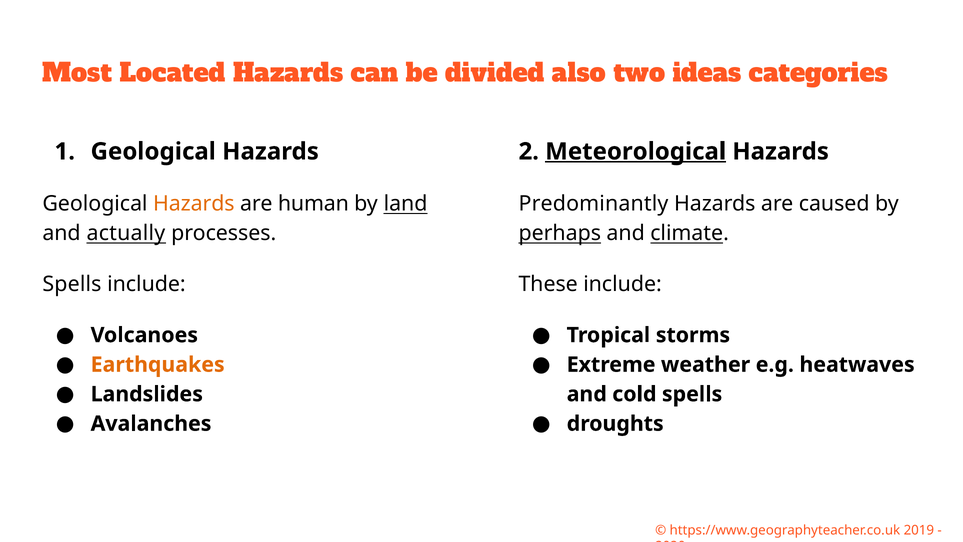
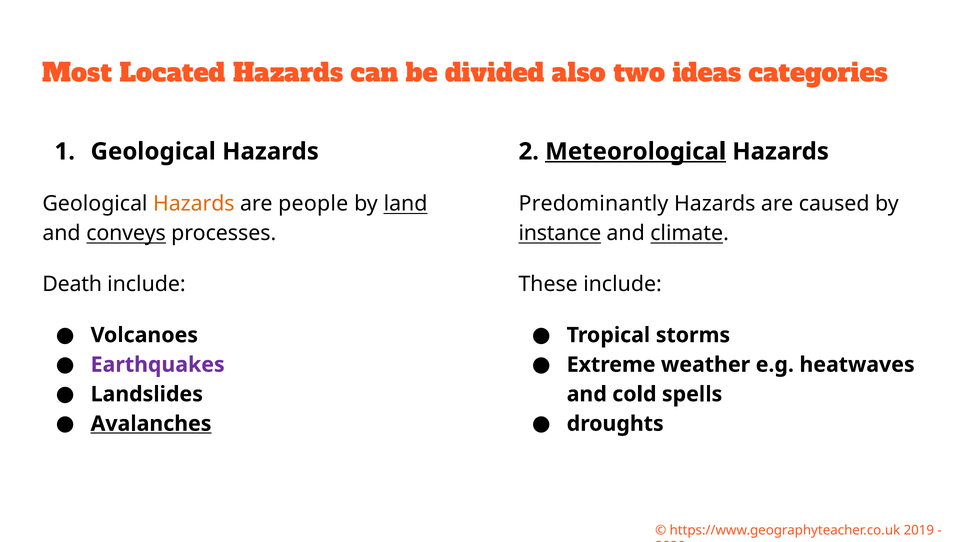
human: human -> people (313, 204)
actually: actually -> conveys (126, 233)
perhaps: perhaps -> instance (560, 233)
Spells: Spells -> Death (72, 284)
Earthquakes colour: orange -> purple (158, 364)
Avalanches underline: none -> present (151, 423)
